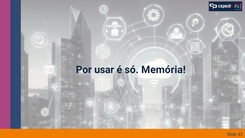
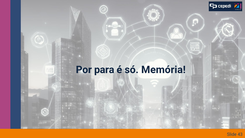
usar: usar -> para (104, 70)
